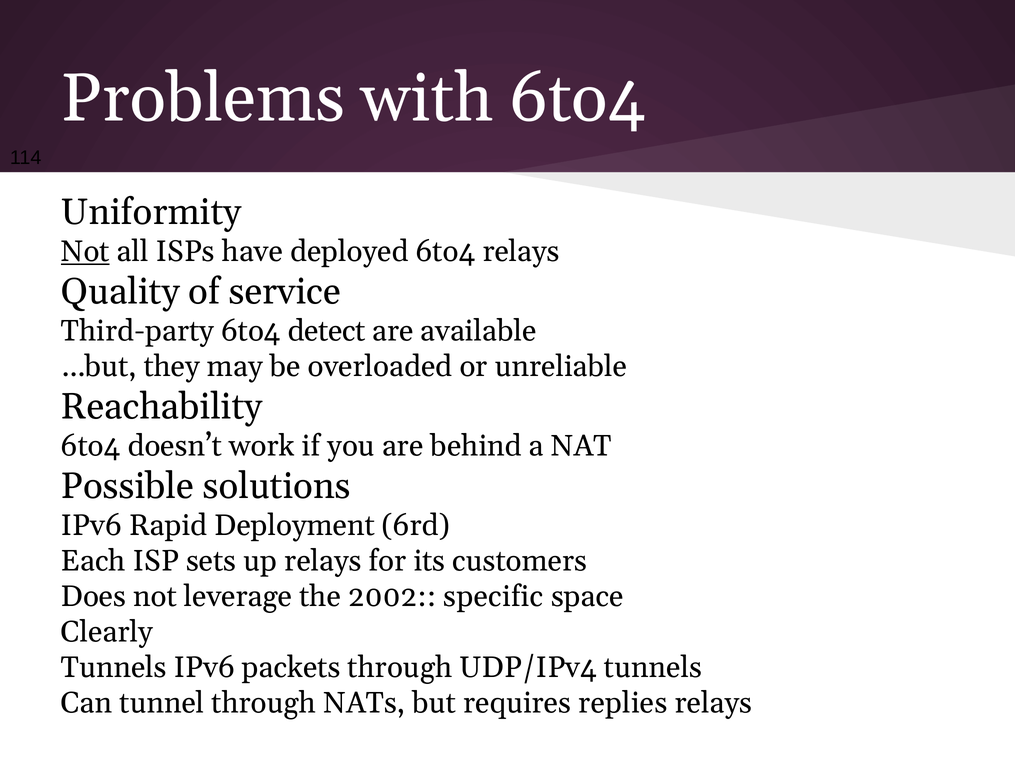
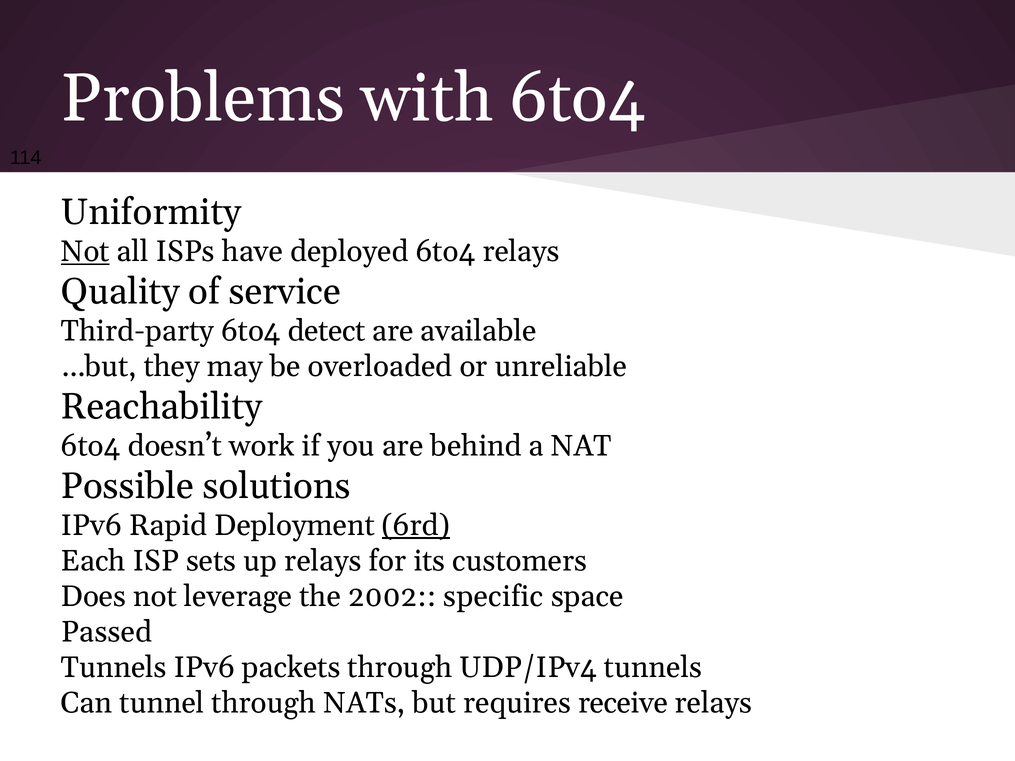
6rd underline: none -> present (416, 526)
Clearly: Clearly -> Passed (107, 632)
replies: replies -> receive (623, 703)
